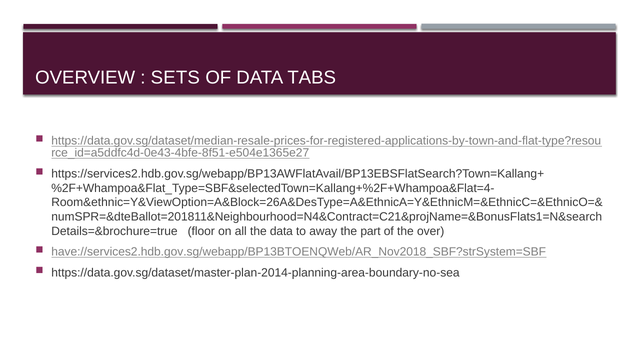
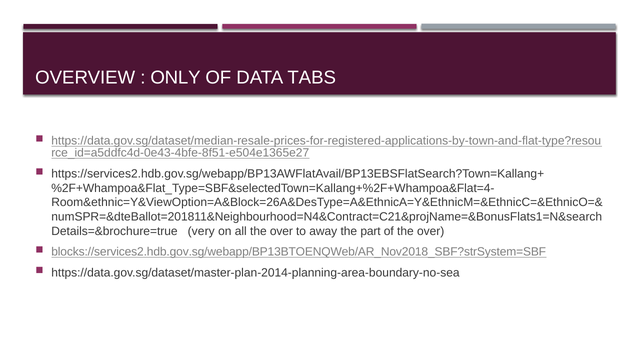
SETS: SETS -> ONLY (175, 78)
floor: floor -> very (201, 231)
all the data: data -> over (281, 231)
have://services2.hdb.gov.sg/webapp/BP13BTOENQWeb/AR_Nov2018_SBF?strSystem=SBF: have://services2.hdb.gov.sg/webapp/BP13BTOENQWeb/AR_Nov2018_SBF?strSystem=SBF -> blocks://services2.hdb.gov.sg/webapp/BP13BTOENQWeb/AR_Nov2018_SBF?strSystem=SBF (299, 252)
